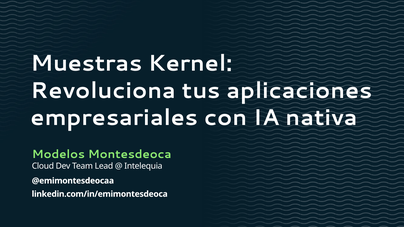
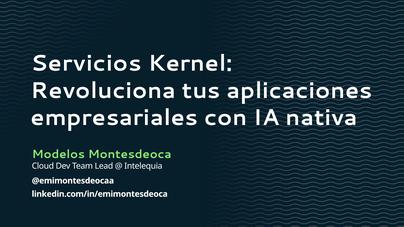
Muestras: Muestras -> Servicios (86, 63)
